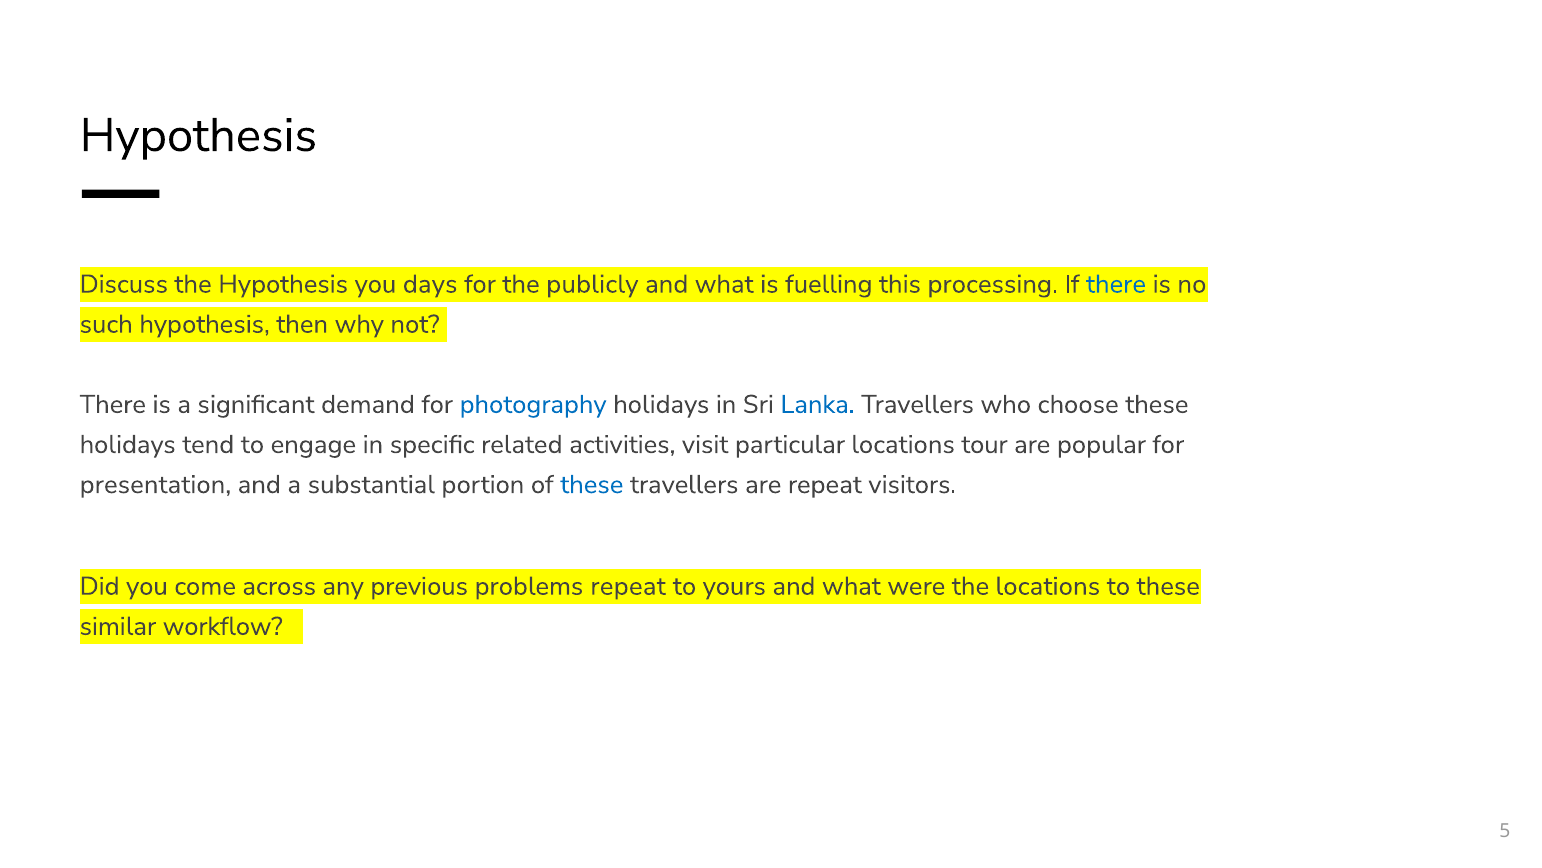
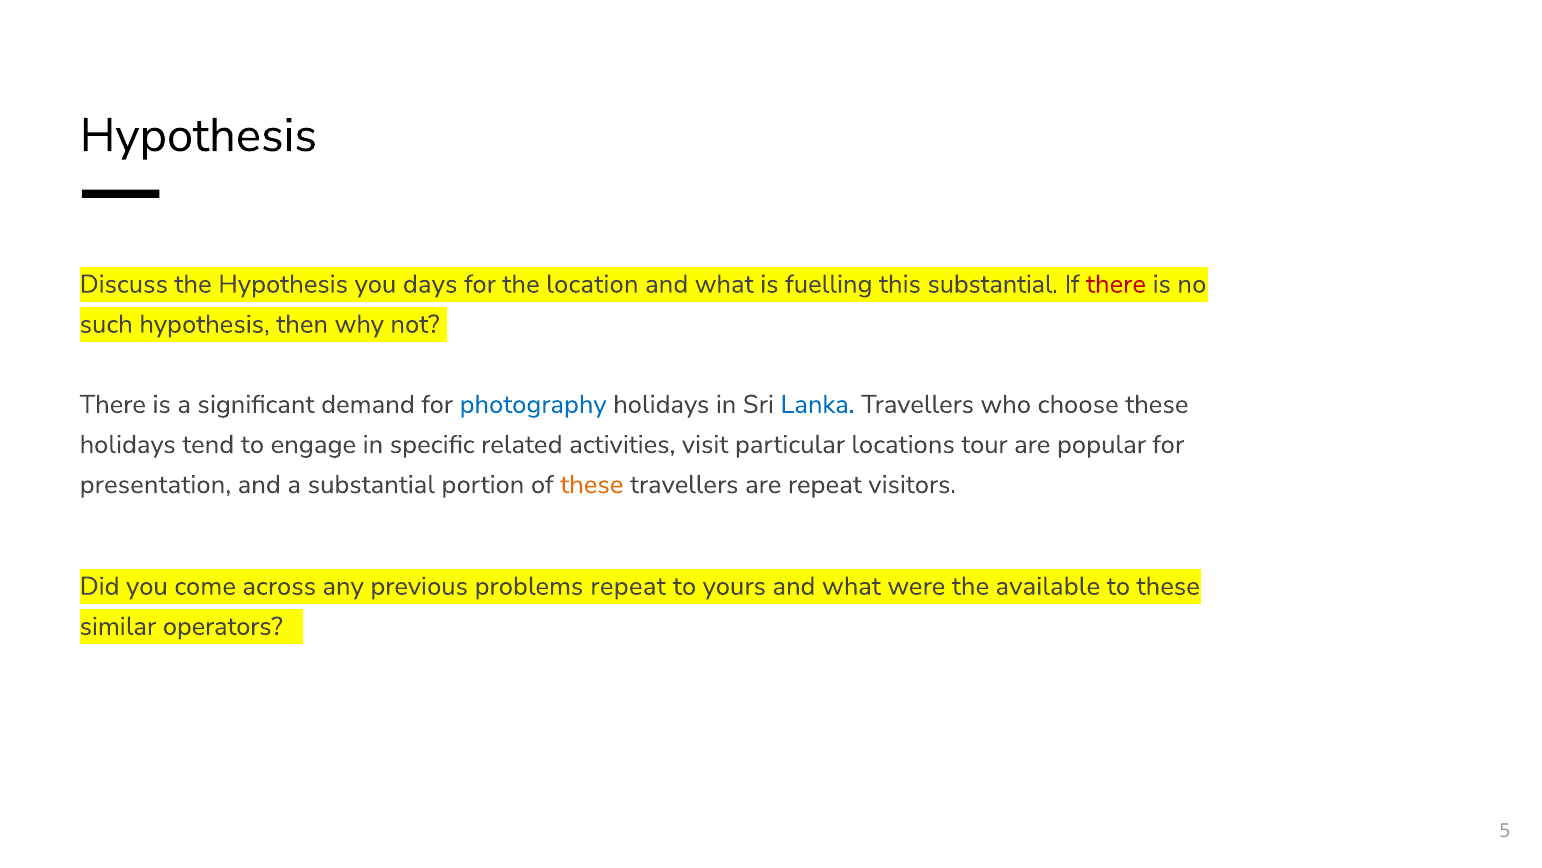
publicly: publicly -> location (592, 284)
this processing: processing -> substantial (993, 284)
there colour: blue -> red (1116, 284)
these colour: blue -> orange (592, 484)
the locations: locations -> available (1048, 586)
workflow: workflow -> operators (223, 626)
